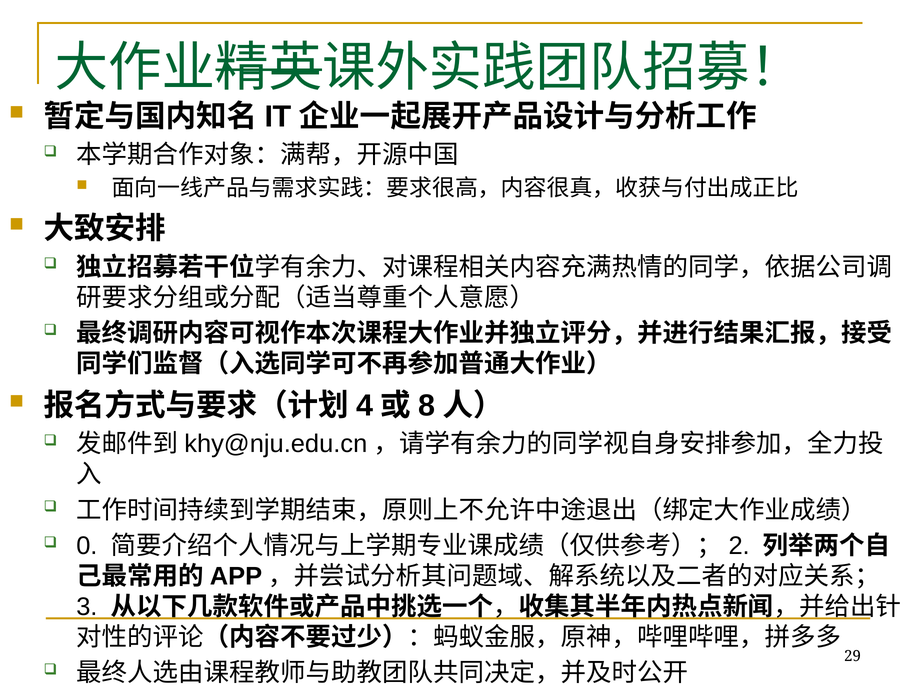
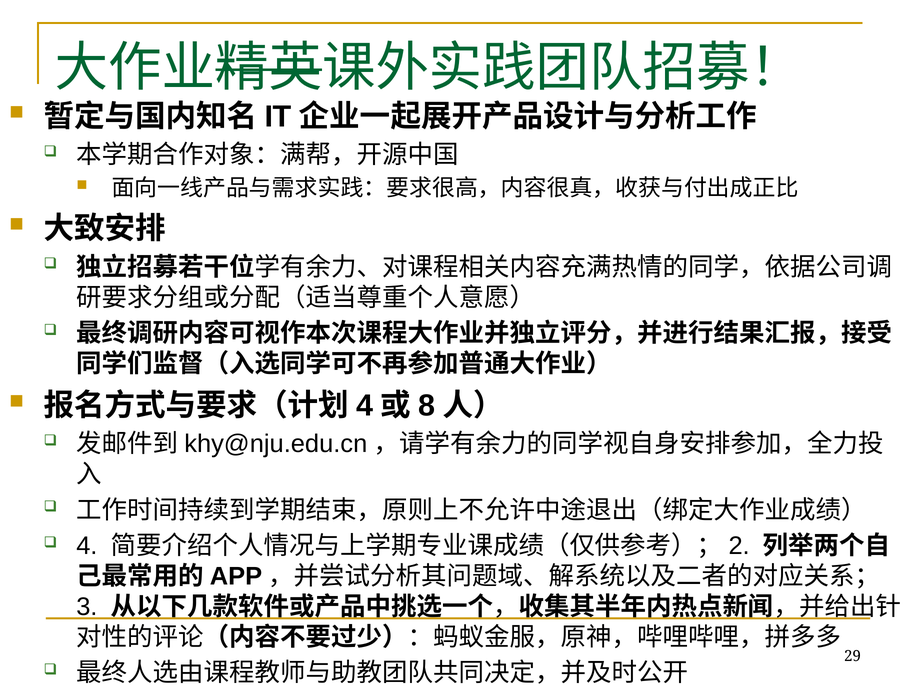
0: 0 -> 4 (87, 546)
